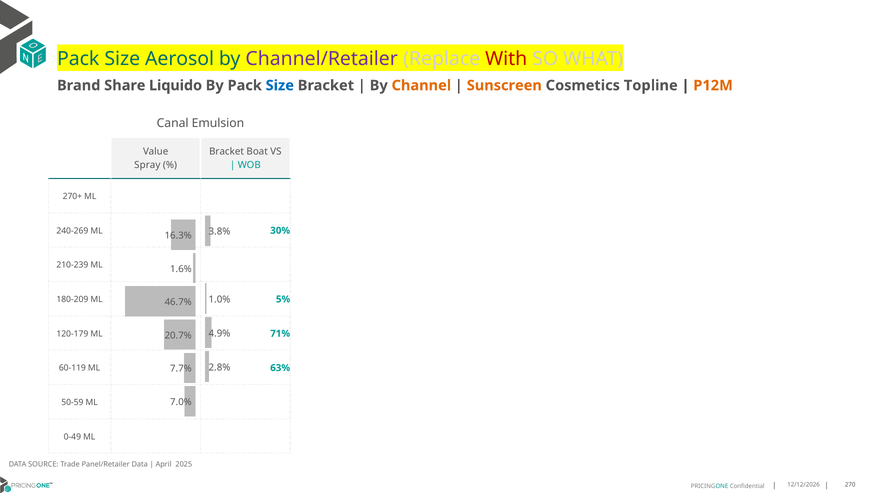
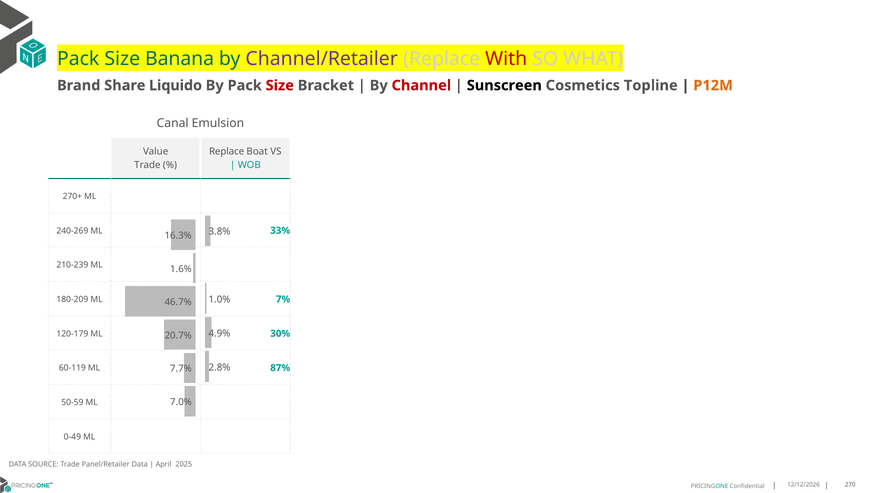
Aerosol: Aerosol -> Banana (180, 59)
Size colour: blue -> red (280, 86)
Channel colour: orange -> red (421, 86)
Sunscreen colour: orange -> black (504, 86)
Bracket: Bracket -> Replace (227, 152)
Spray: Spray -> Trade (147, 165)
30%: 30% -> 33% (280, 231)
5%: 5% -> 7% (283, 299)
71%: 71% -> 30% (280, 334)
63%: 63% -> 87% (280, 368)
